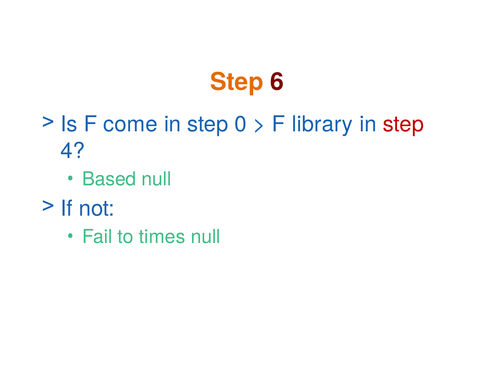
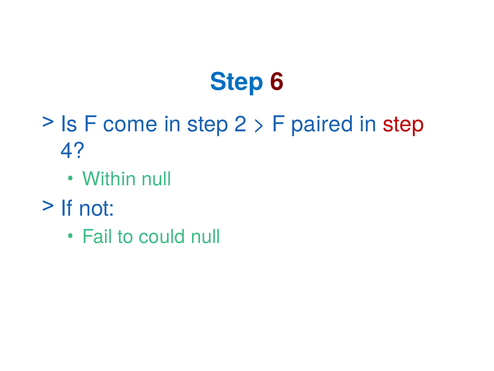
Step colour: orange -> blue (237, 82)
0: 0 -> 2 (241, 124)
library: library -> paired (322, 124)
Based: Based -> Within (109, 179)
times: times -> could (162, 237)
